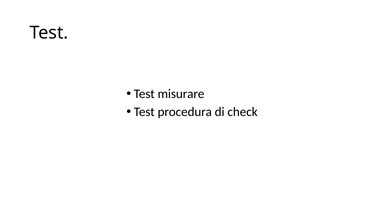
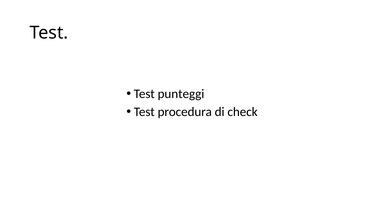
misurare: misurare -> punteggi (181, 94)
